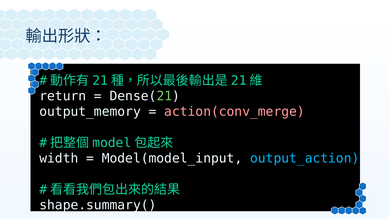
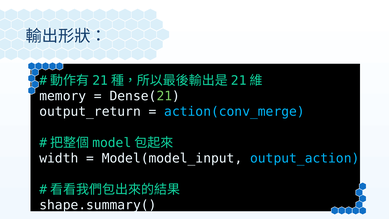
return: return -> memory (63, 96)
output_memory: output_memory -> output_return (90, 112)
action(conv_merge colour: pink -> light blue (234, 112)
